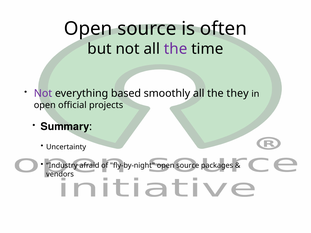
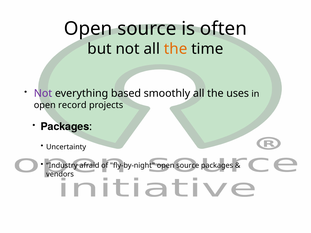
the colour: purple -> orange (176, 49)
they: they -> uses (238, 93)
official: official -> record (72, 105)
Summary: Summary -> Packages (65, 127)
